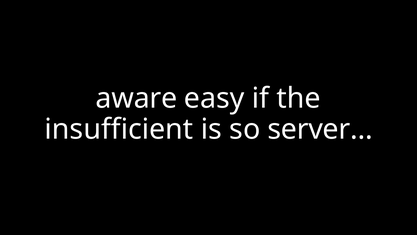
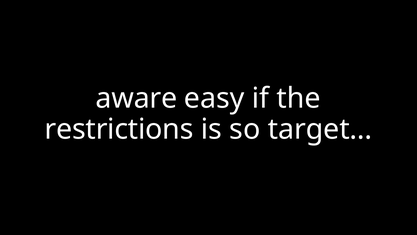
insufficient: insufficient -> restrictions (119, 129)
server…: server… -> target… (320, 129)
